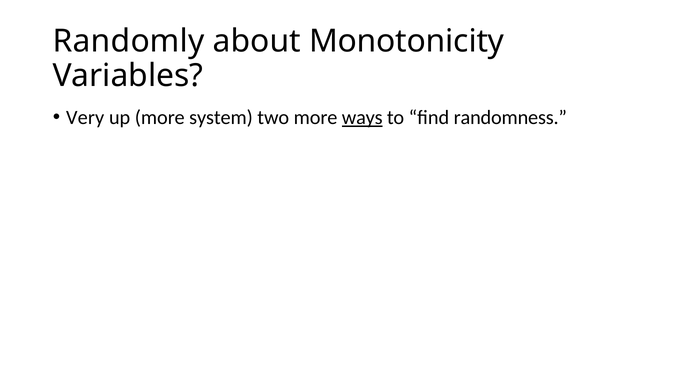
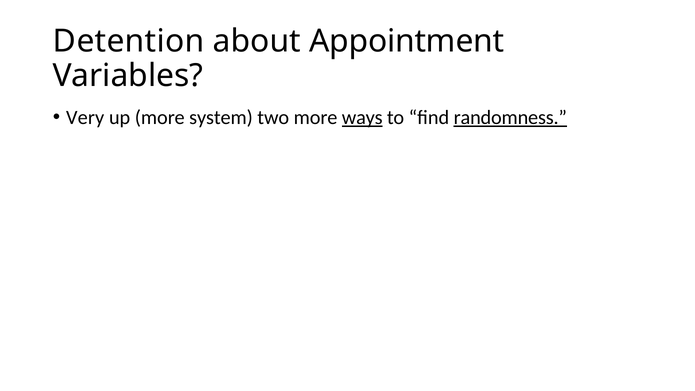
Randomly: Randomly -> Detention (129, 41)
Monotonicity: Monotonicity -> Appointment (407, 41)
randomness underline: none -> present (510, 118)
